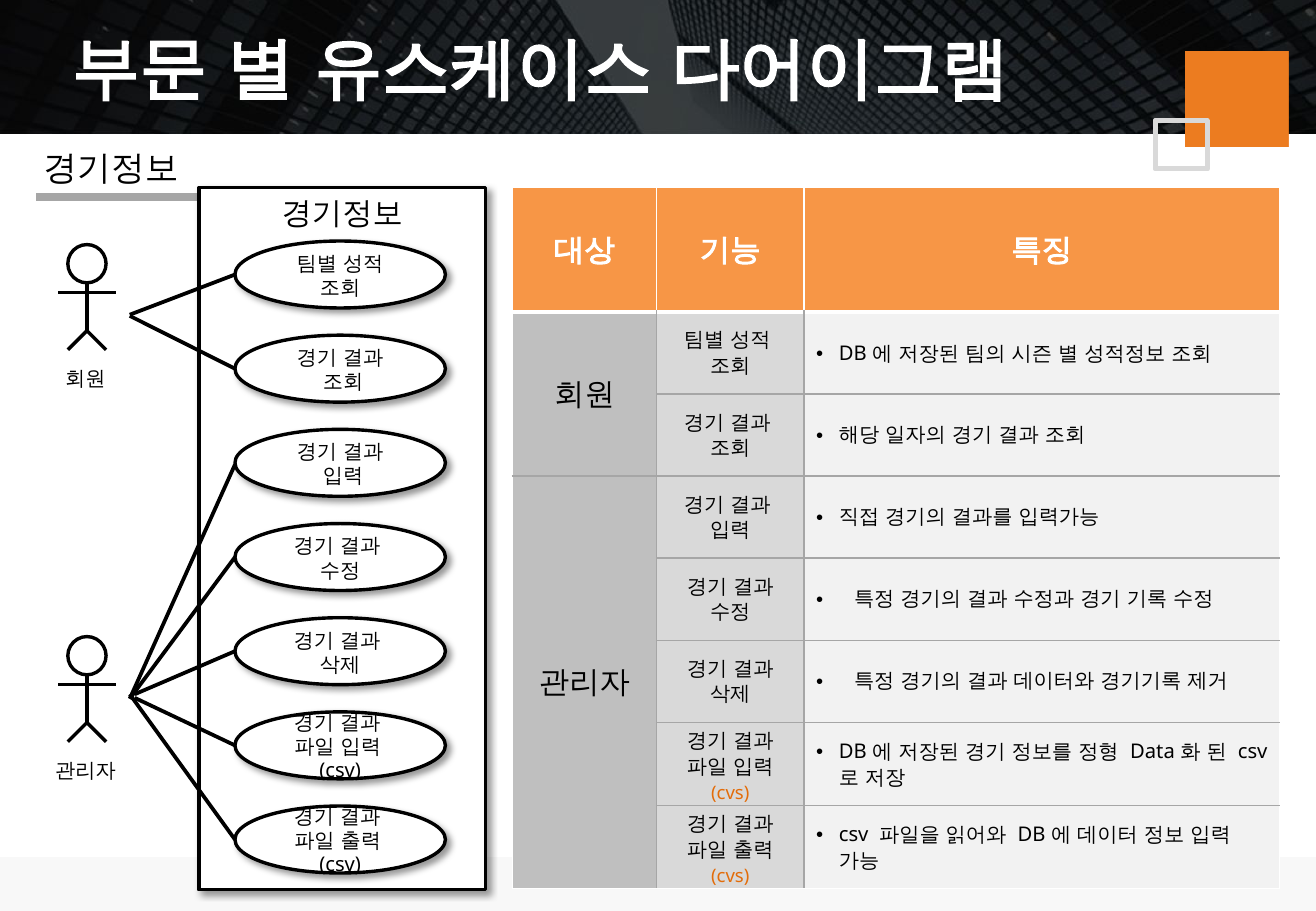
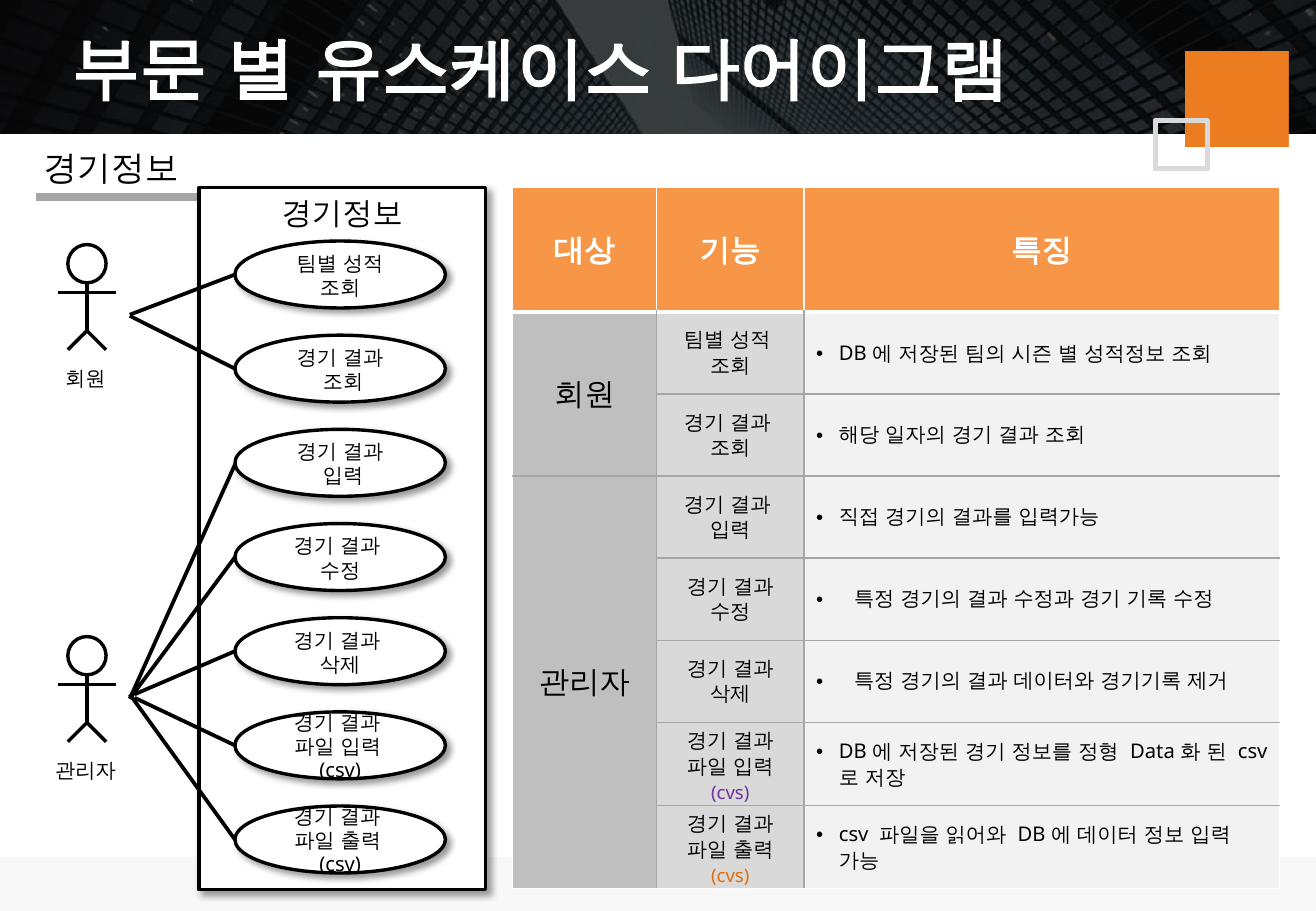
cvs colour: orange -> purple (730, 793)
